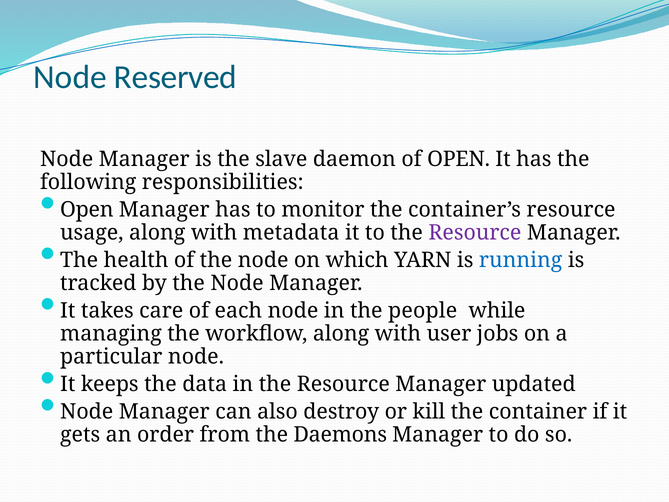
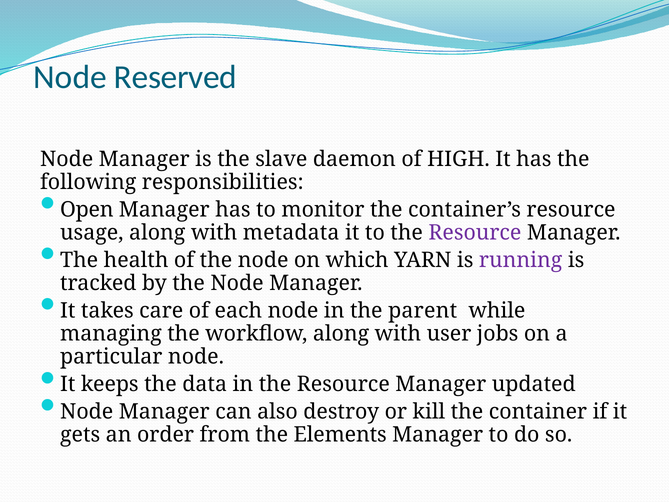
of OPEN: OPEN -> HIGH (458, 159)
running colour: blue -> purple (521, 260)
people: people -> parent (423, 311)
Daemons: Daemons -> Elements (340, 435)
